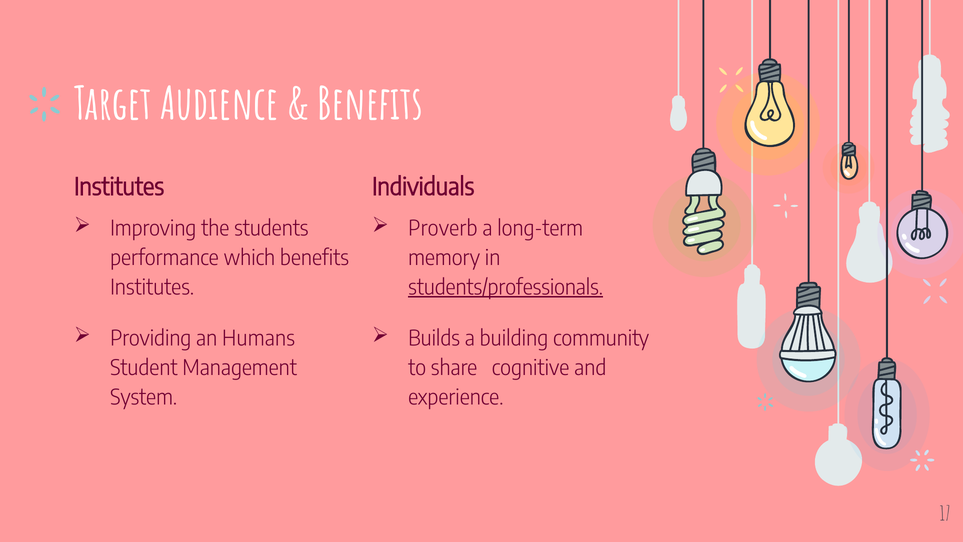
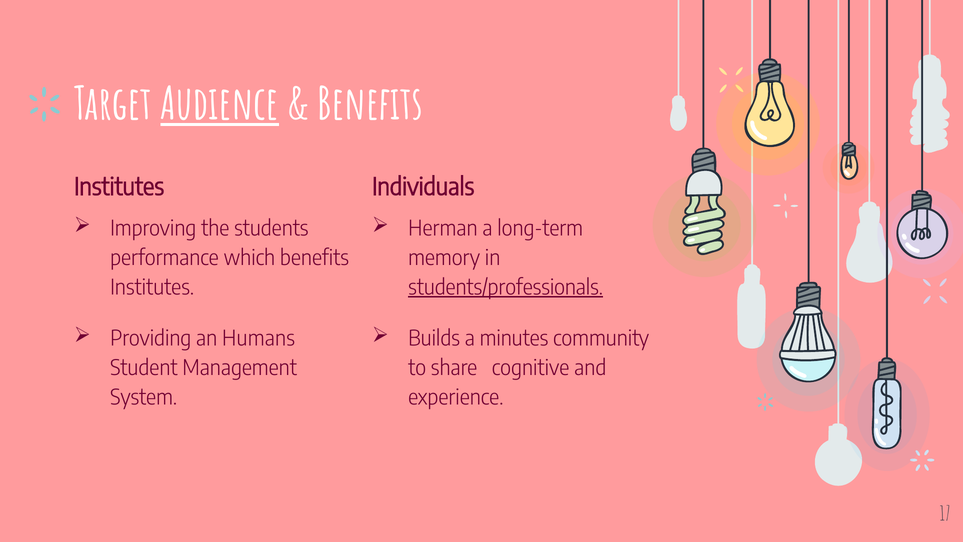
Audience underline: none -> present (220, 105)
Proverb: Proverb -> Herman (443, 229)
building: building -> minutes (514, 338)
